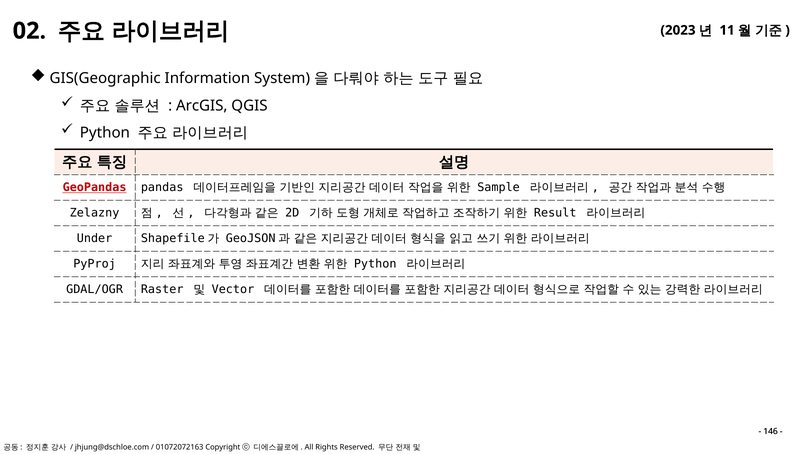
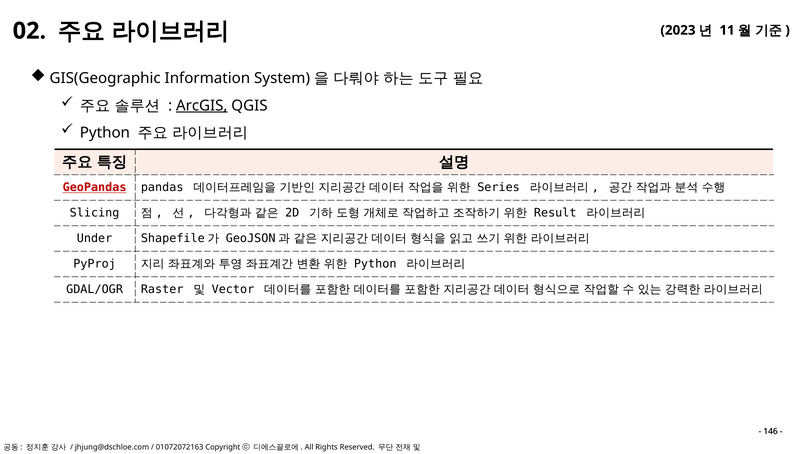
ArcGIS underline: none -> present (202, 105)
Sample: Sample -> Series (499, 187)
Zelazny: Zelazny -> Slicing (95, 213)
